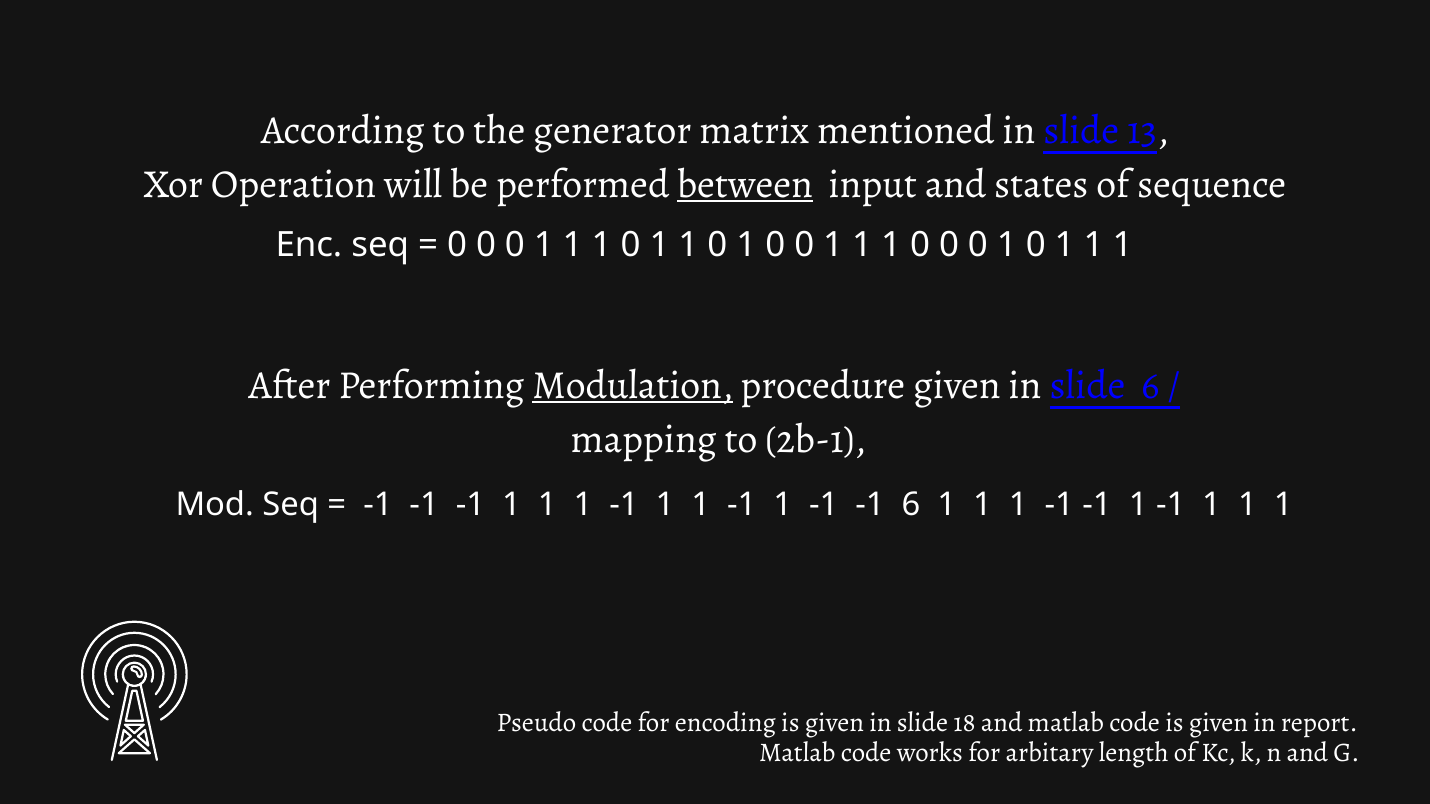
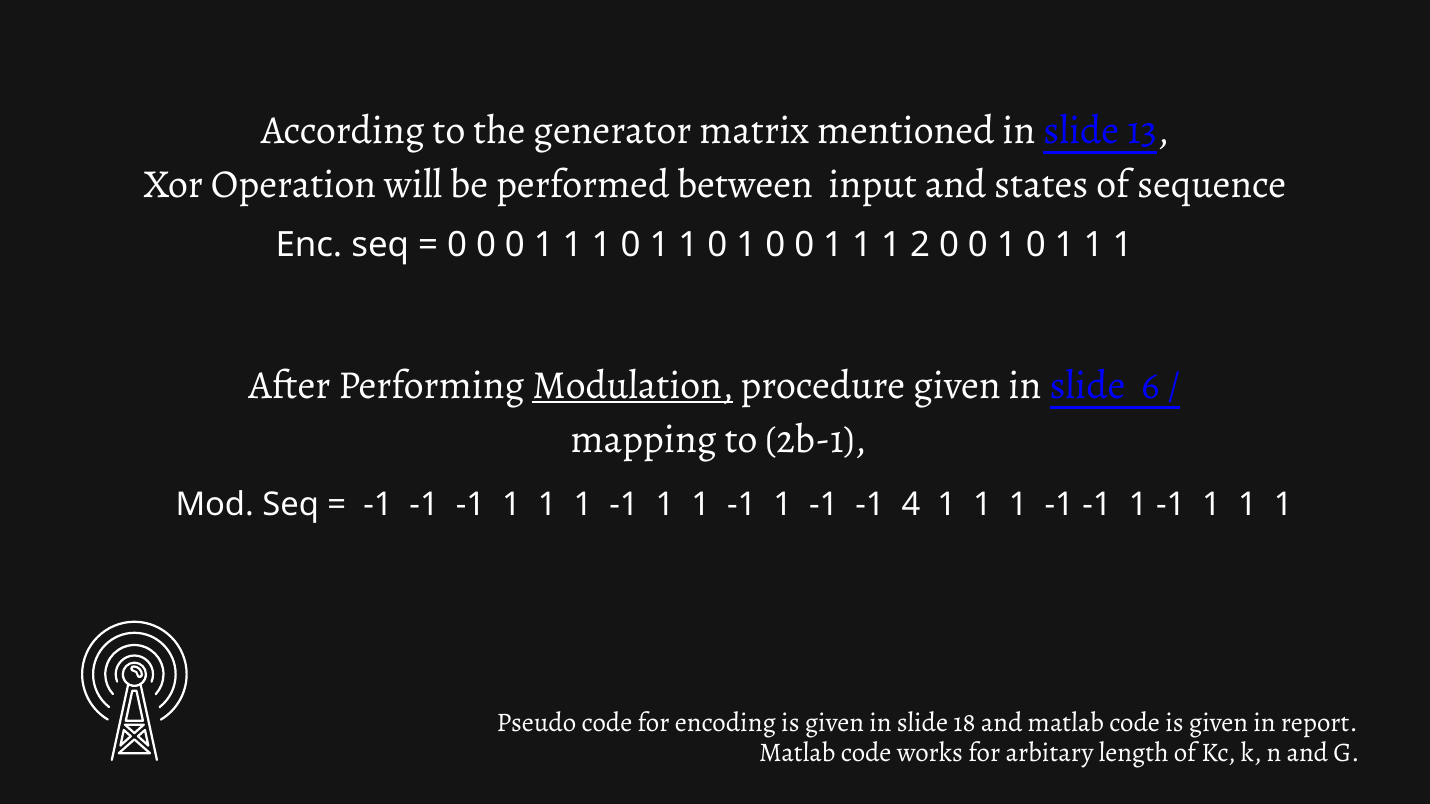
between underline: present -> none (745, 184)
0: 0 -> 2 (920, 246)
-1 6: 6 -> 4 (911, 505)
